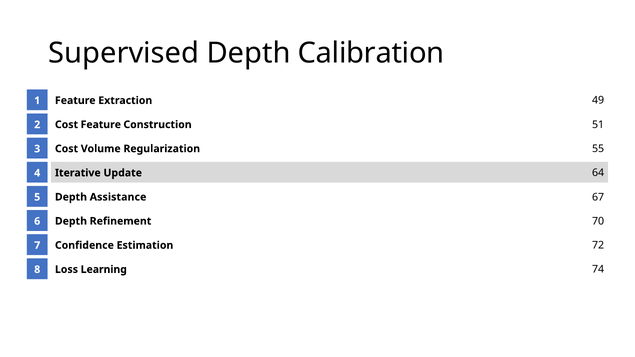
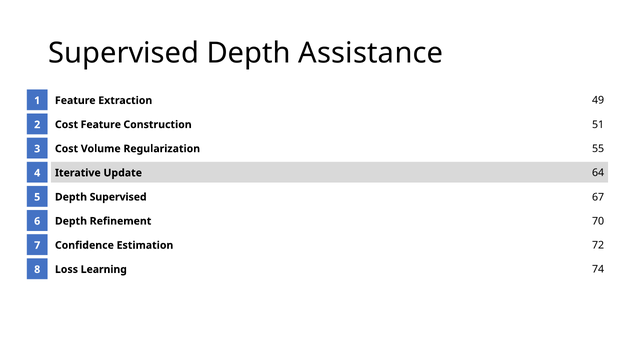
Calibration: Calibration -> Assistance (371, 53)
Depth Assistance: Assistance -> Supervised (118, 197)
